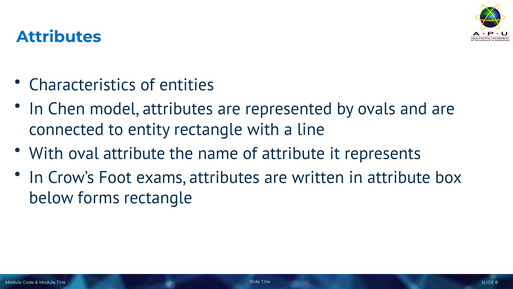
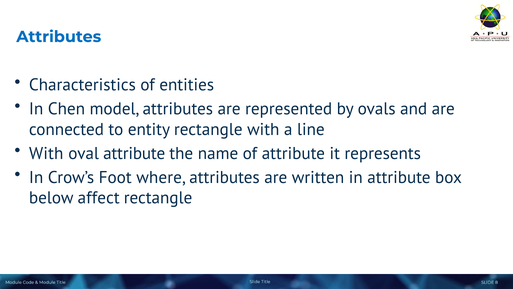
exams: exams -> where (161, 177)
forms: forms -> affect (99, 198)
